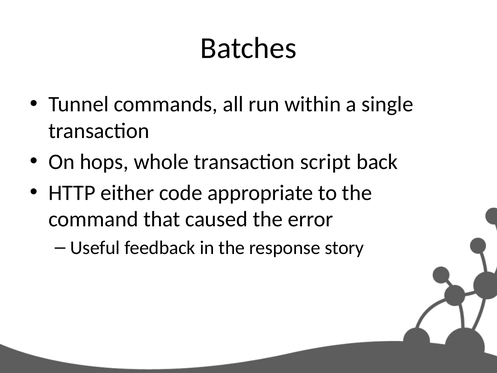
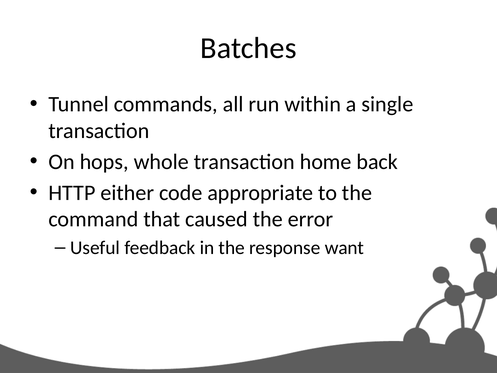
script: script -> home (326, 162)
story: story -> want (344, 248)
